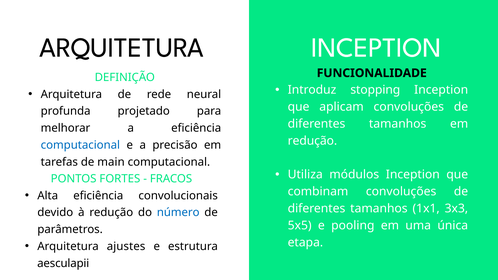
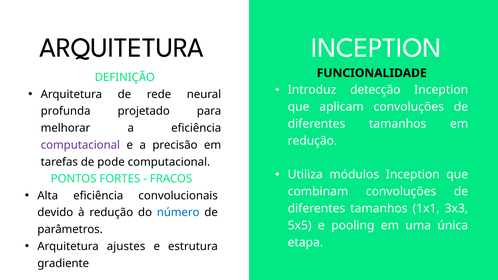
stopping: stopping -> detecção (375, 90)
computacional colour: blue -> purple (80, 145)
main: main -> pode (111, 162)
aesculapii: aesculapii -> gradiente (63, 263)
